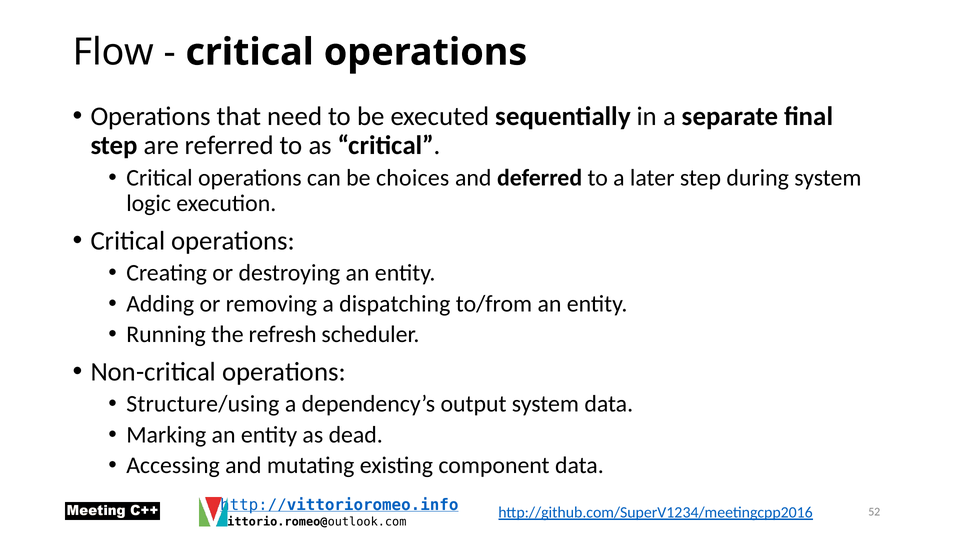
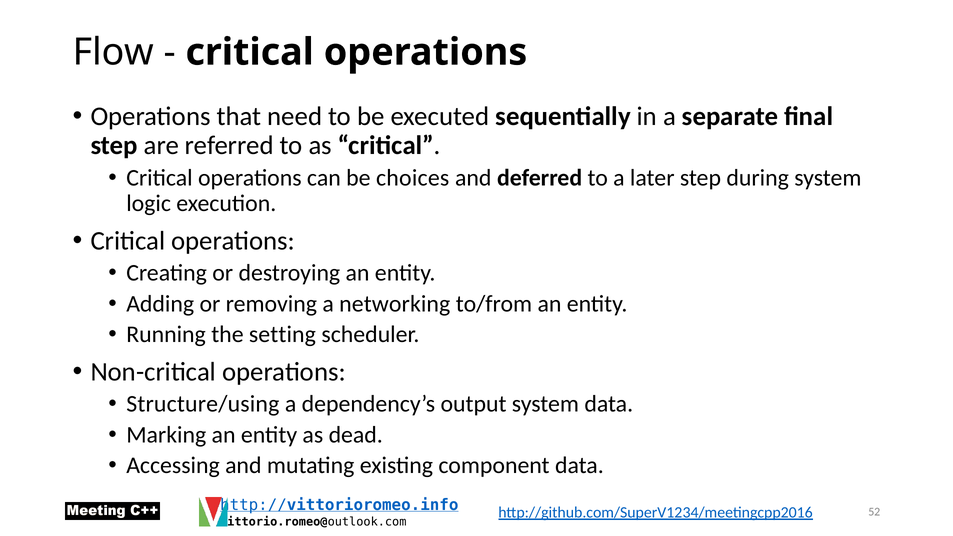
dispatching: dispatching -> networking (395, 304)
refresh: refresh -> setting (282, 334)
